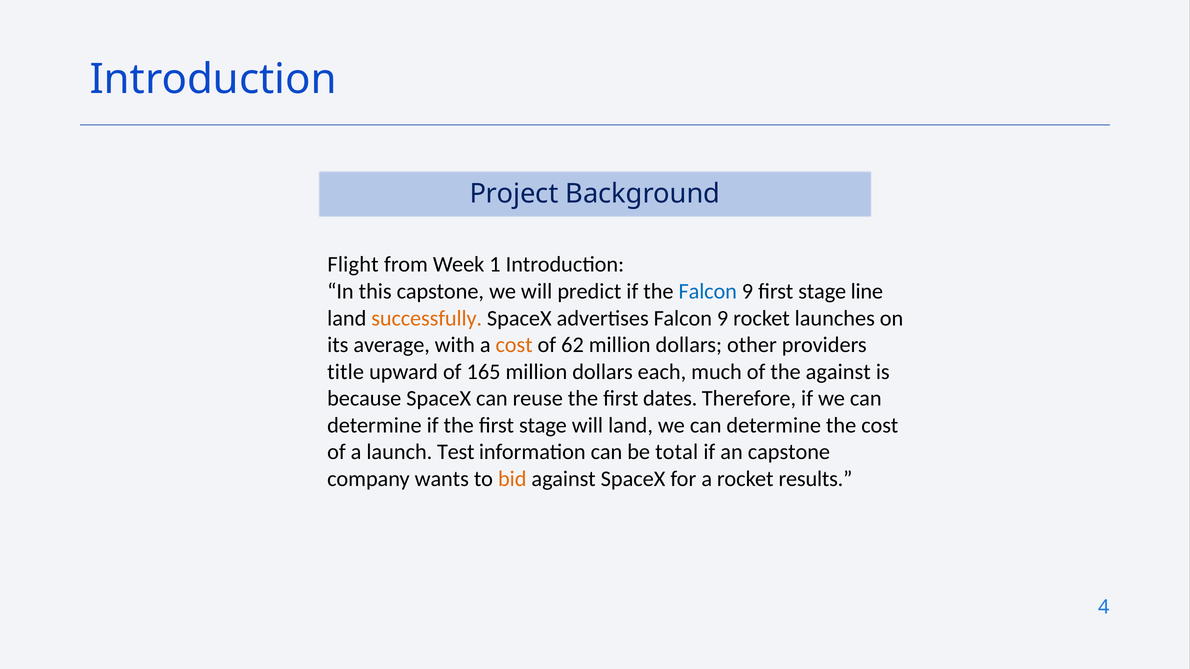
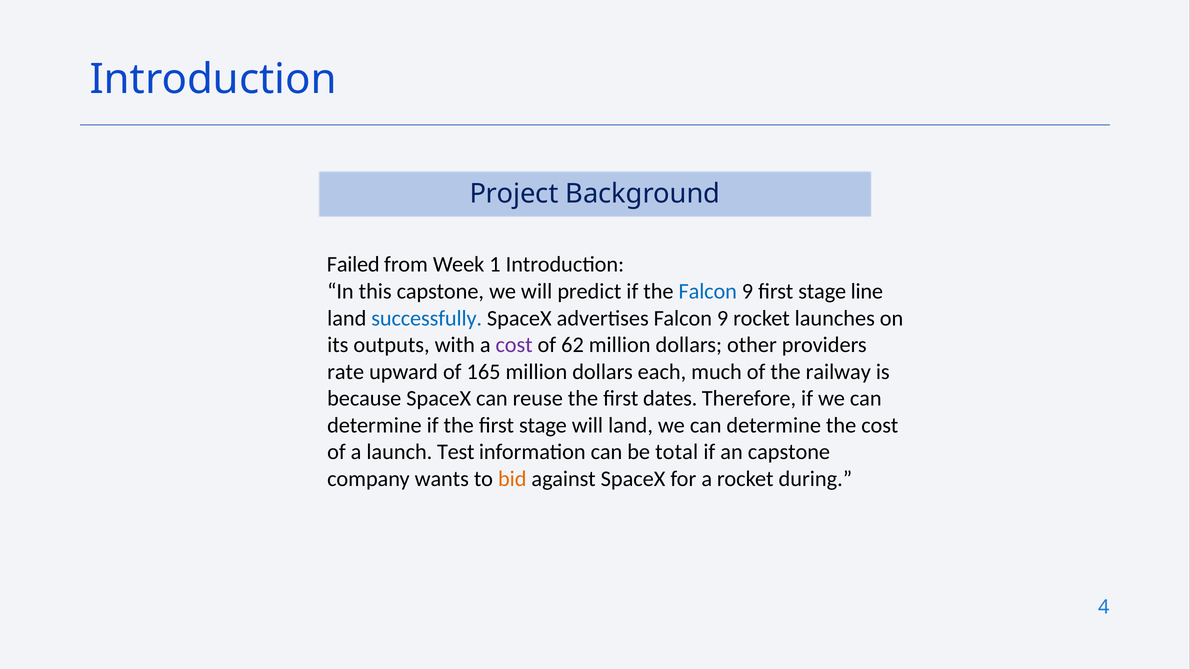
Flight: Flight -> Failed (353, 265)
successfully colour: orange -> blue (427, 318)
average: average -> outputs (392, 345)
cost colour: orange -> purple (514, 345)
title: title -> rate (346, 372)
the against: against -> railway (838, 372)
results: results -> during (815, 479)
